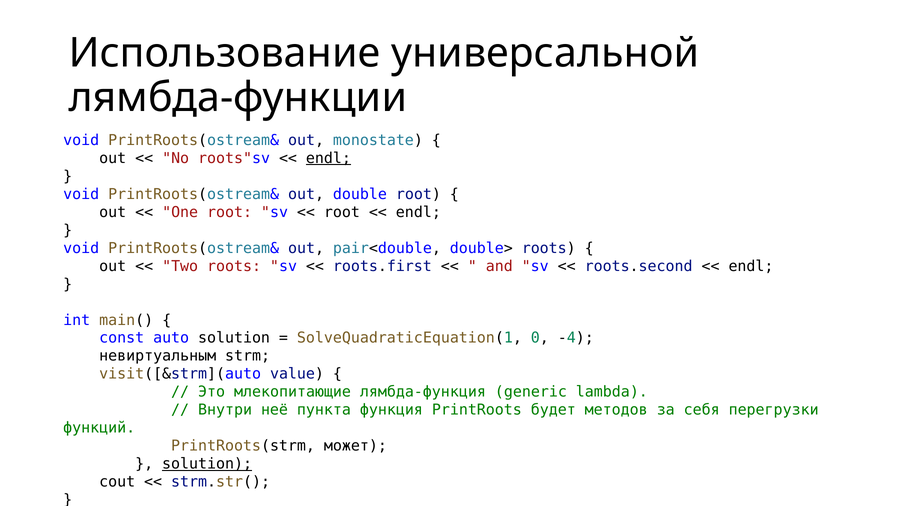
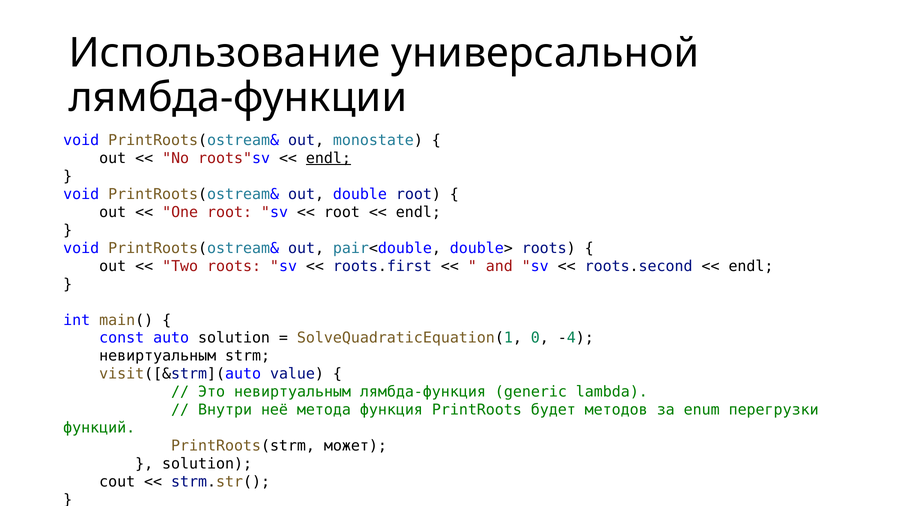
Это млекопитающие: млекопитающие -> невиртуальным (293, 392)
пункта: пункта -> метода (324, 410)
себя: себя -> enum (702, 410)
solution underline: present -> none (207, 464)
